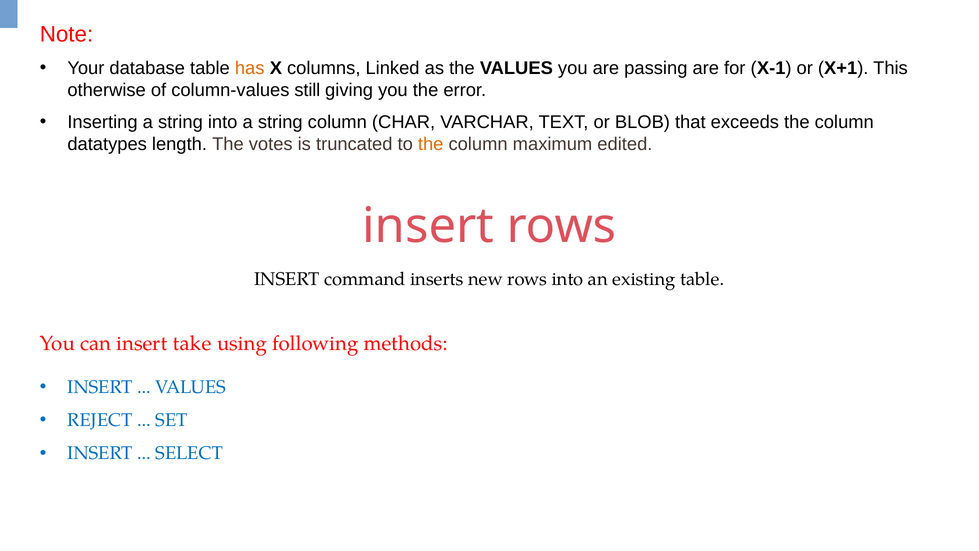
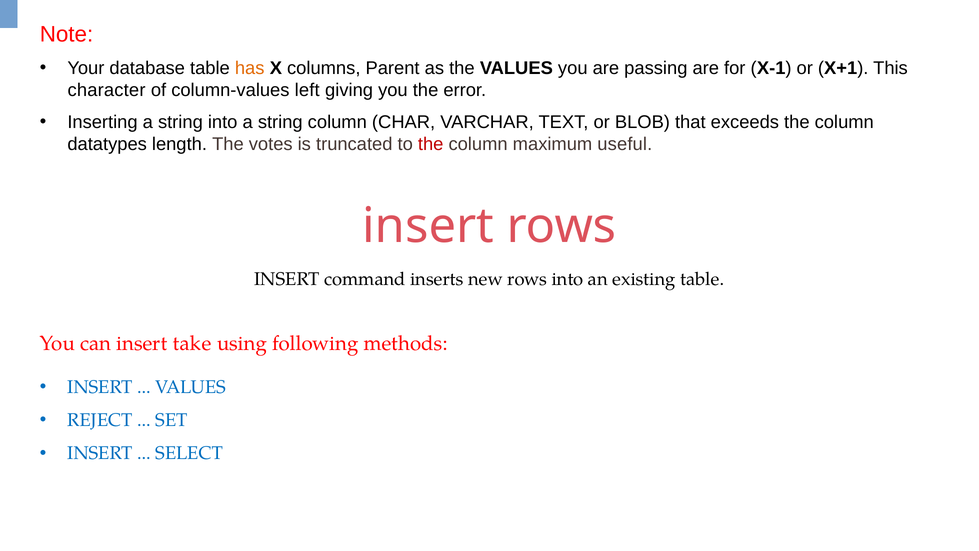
Linked: Linked -> Parent (393, 68)
otherwise: otherwise -> character (107, 90)
still: still -> left (307, 90)
the colour: orange -> red (431, 144)
edited: edited -> useful (625, 144)
